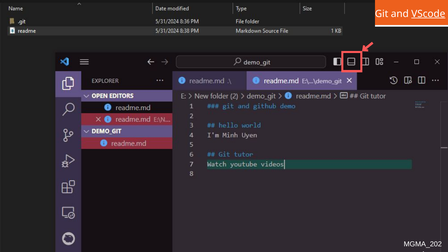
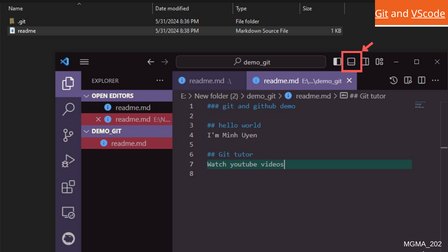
Git underline: none -> present (382, 14)
